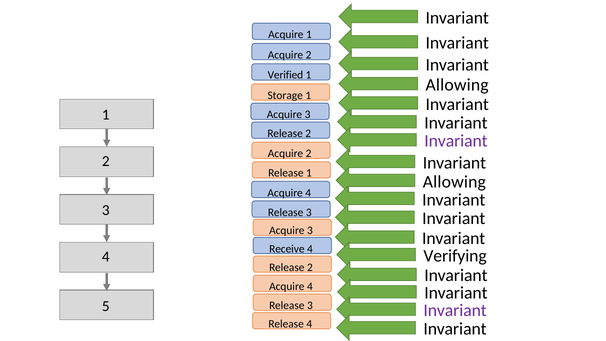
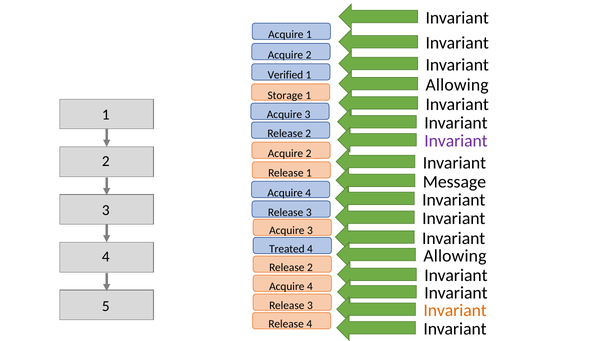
Allowing: Allowing -> Message (454, 182)
Receive: Receive -> Treated (287, 249)
Verifying: Verifying -> Allowing (455, 256)
Invariant colour: purple -> orange (455, 310)
